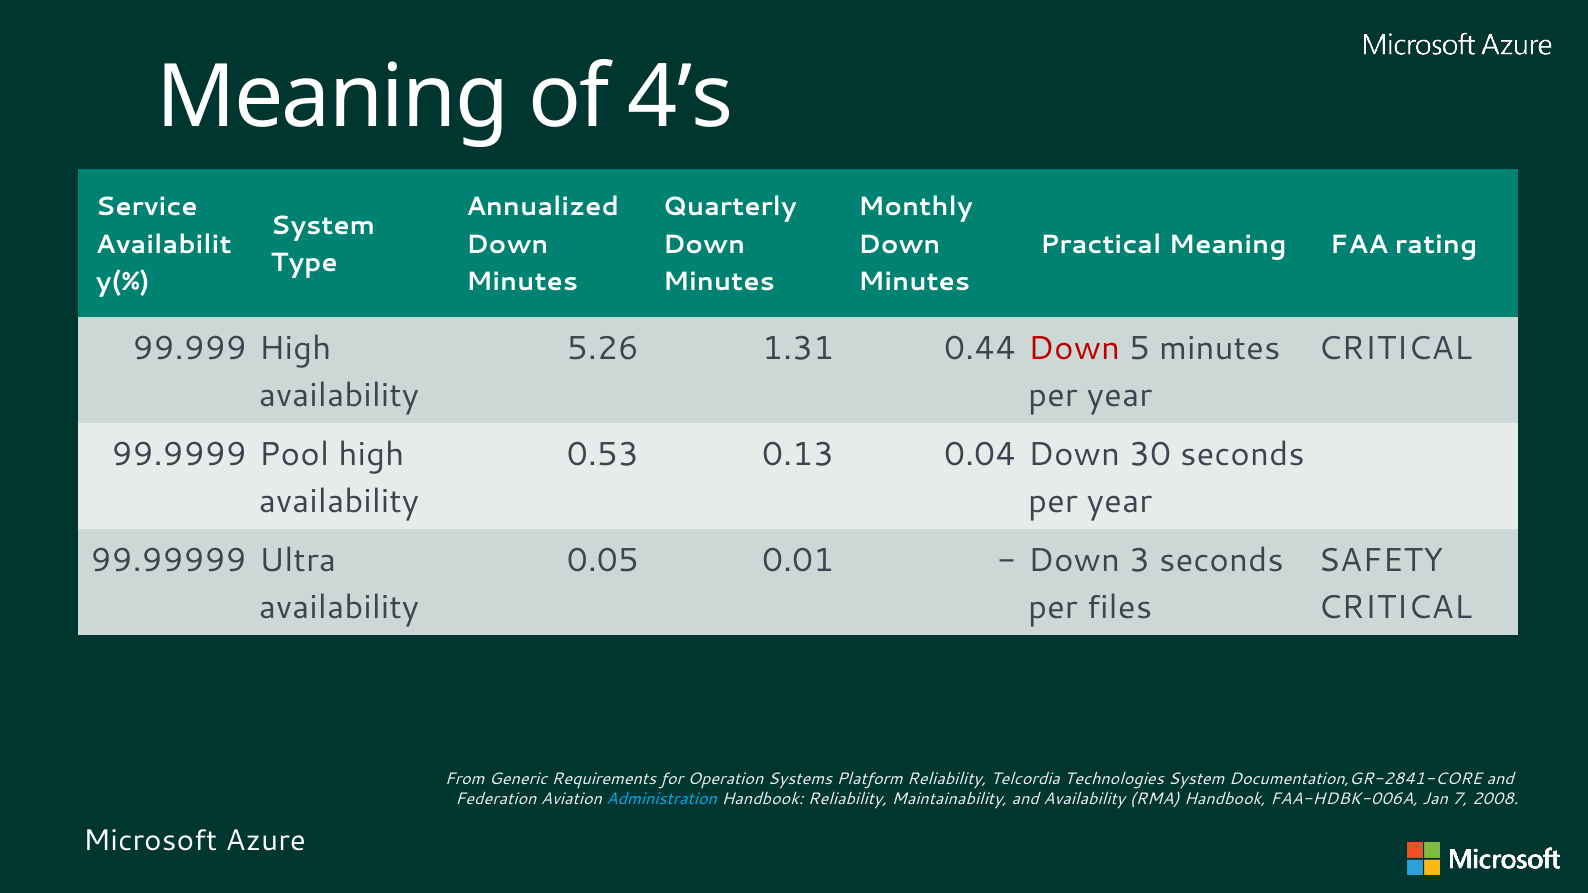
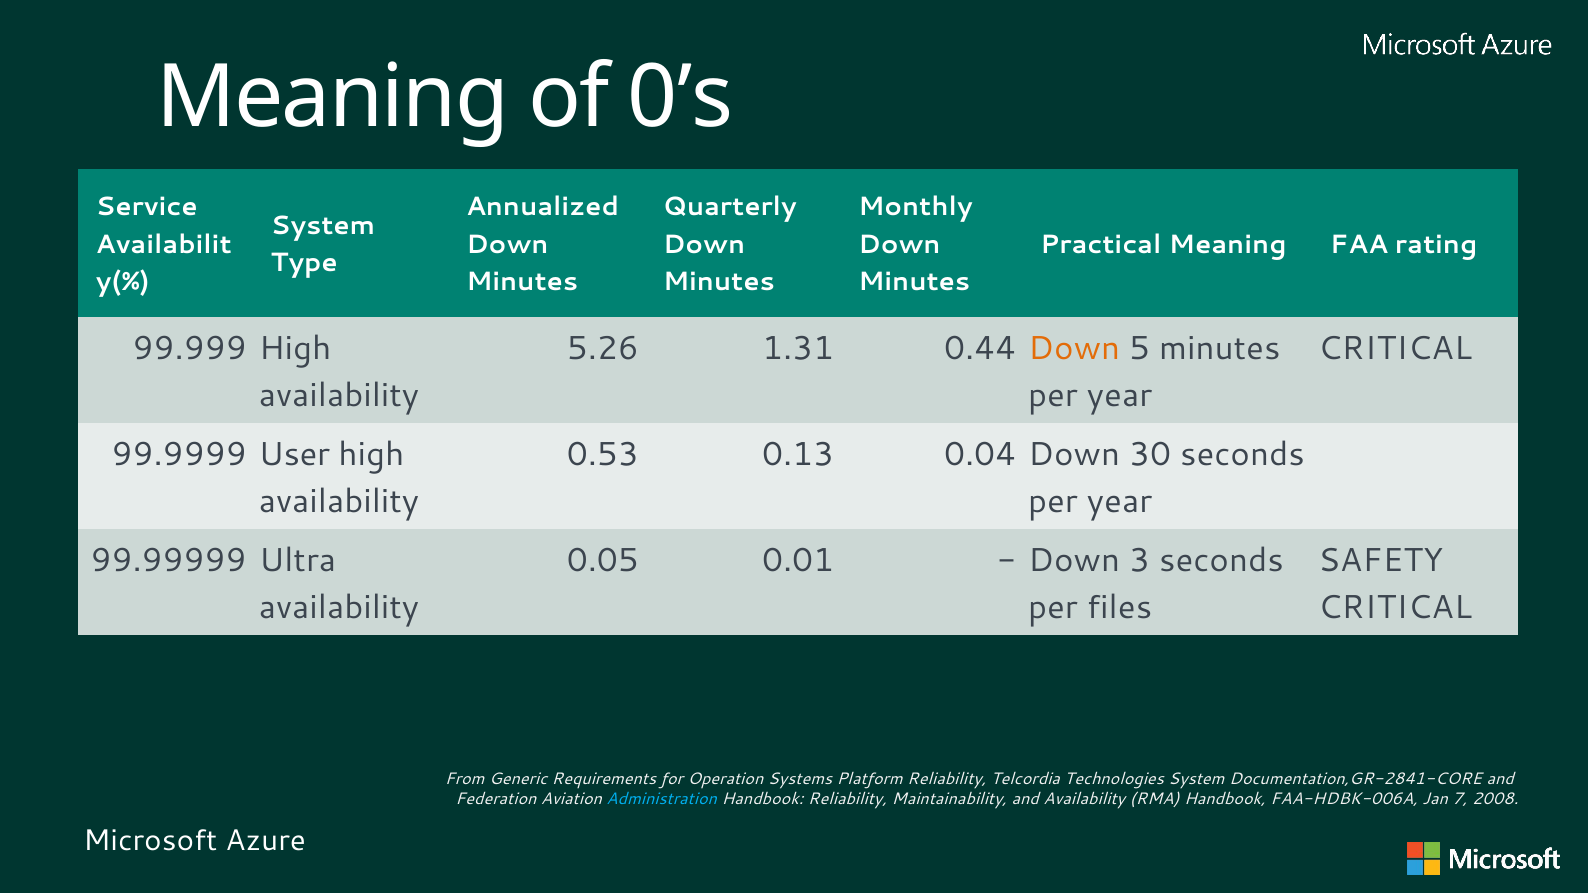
4’s: 4’s -> 0’s (681, 97)
Down colour: red -> orange (1074, 348)
Pool: Pool -> User (294, 455)
